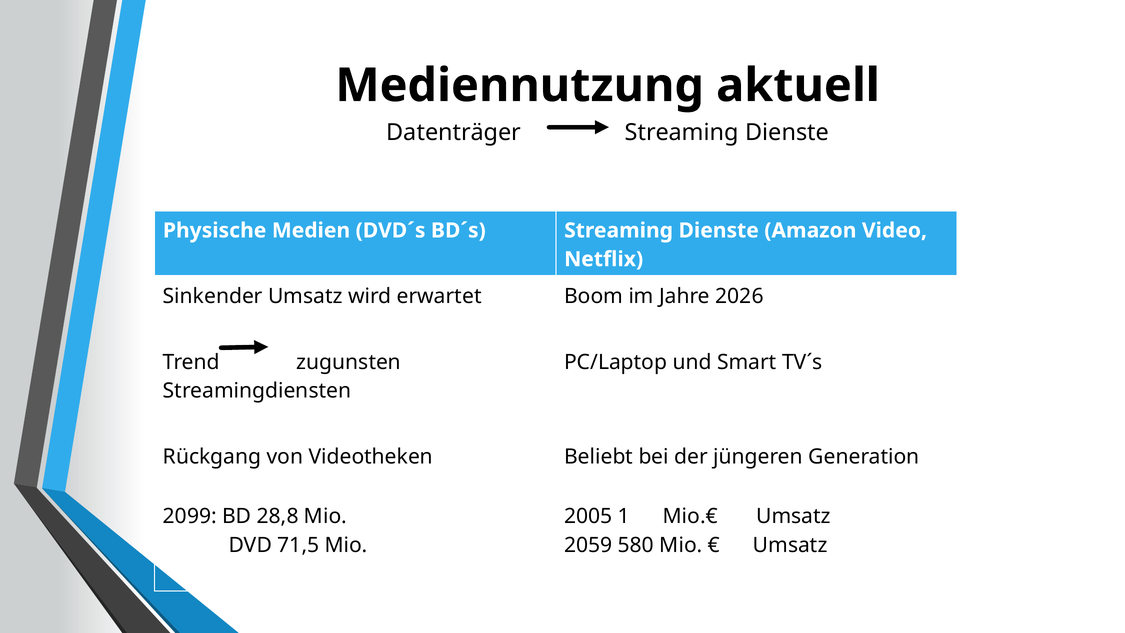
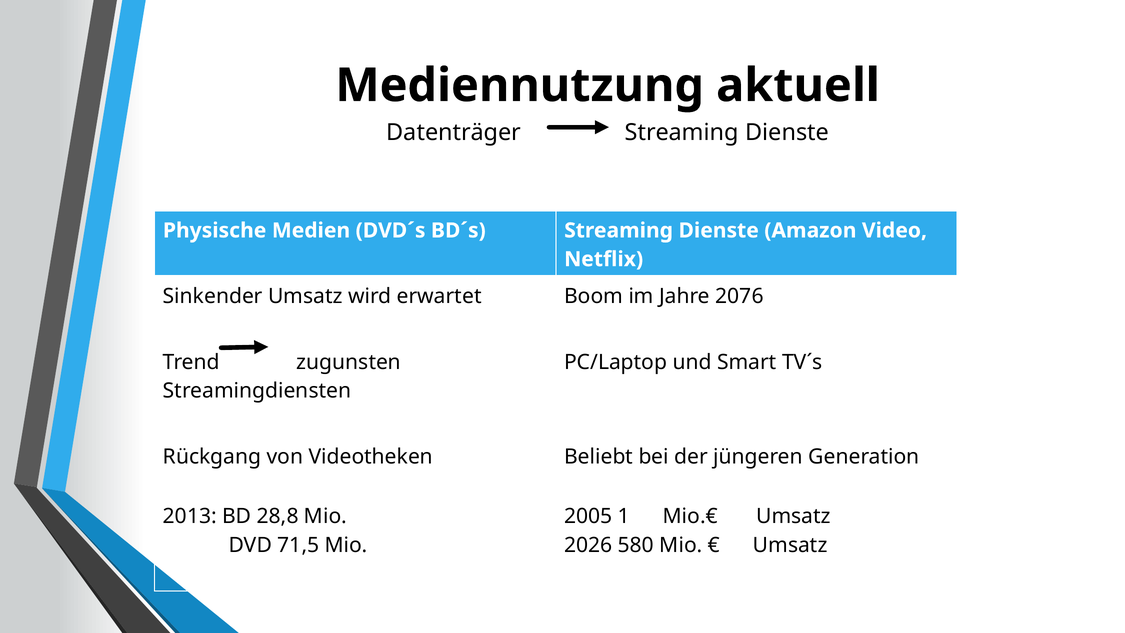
2026: 2026 -> 2076 (740, 296)
2099: 2099 -> 2013 (190, 516)
2059: 2059 -> 2026 (588, 545)
